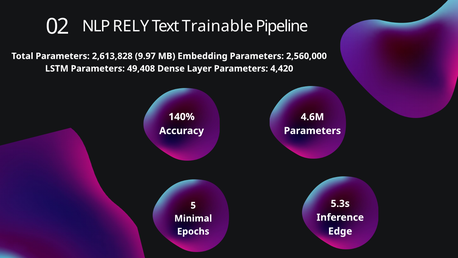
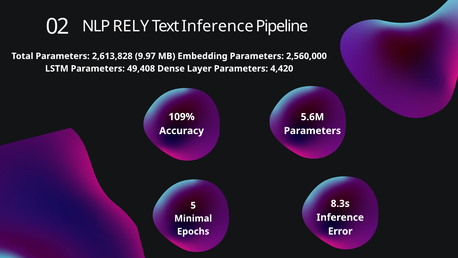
Text Trainable: Trainable -> Inference (217, 26)
140%: 140% -> 109% (182, 117)
4.6M: 4.6M -> 5.6M (312, 117)
5.3s: 5.3s -> 8.3s (340, 203)
Edge: Edge -> Error (340, 231)
